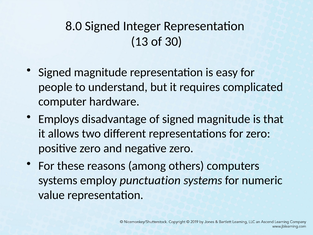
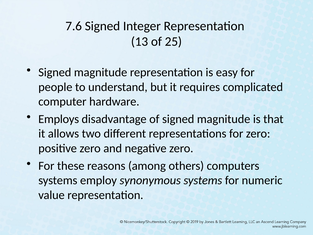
8.0: 8.0 -> 7.6 (74, 26)
30: 30 -> 25 (173, 42)
punctuation: punctuation -> synonymous (150, 180)
